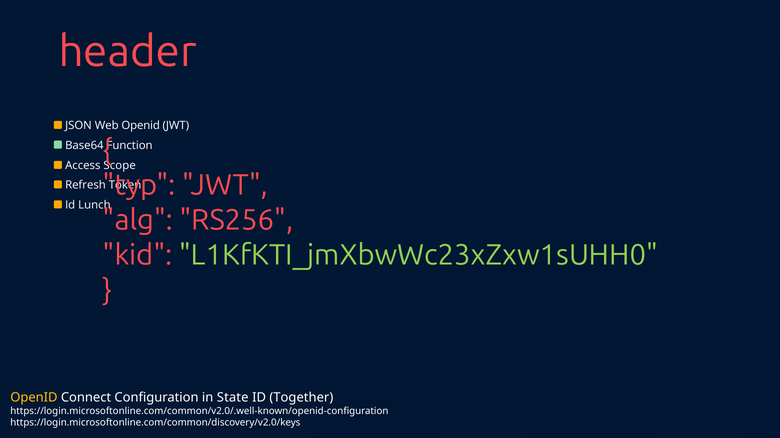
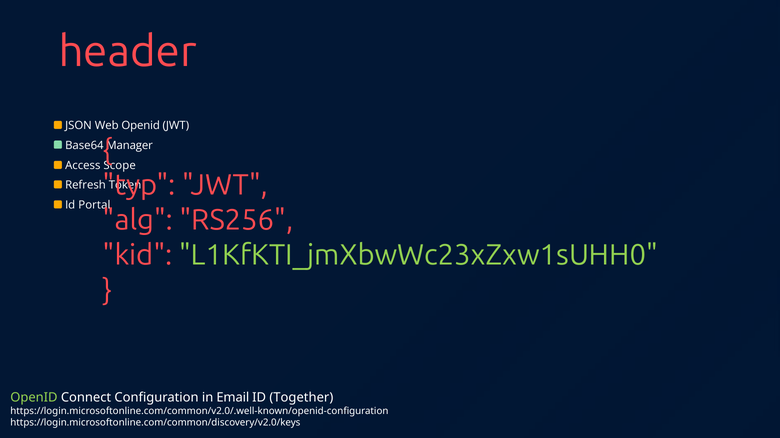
Function: Function -> Manager (130, 146)
Lunch: Lunch -> Portal (94, 205)
OpenID colour: yellow -> light green (34, 398)
State: State -> Email (233, 398)
